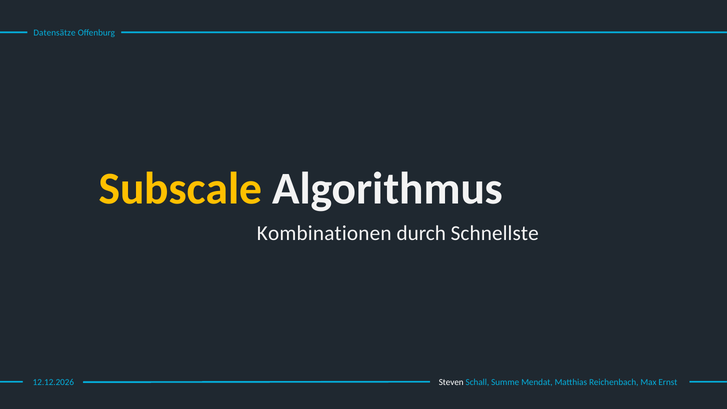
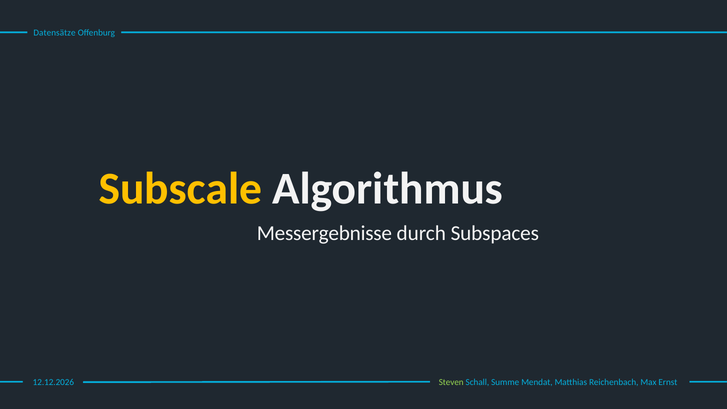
Kombinationen: Kombinationen -> Messergebnisse (324, 233)
Schnellste: Schnellste -> Subspaces (495, 233)
Steven colour: white -> light green (451, 382)
